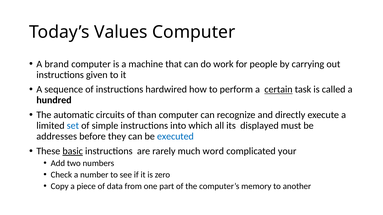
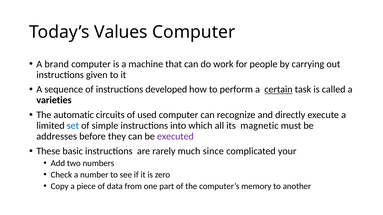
hardwired: hardwired -> developed (166, 90)
hundred: hundred -> varieties (54, 100)
than: than -> used (147, 115)
displayed: displayed -> magnetic (259, 126)
executed colour: blue -> purple (175, 137)
basic underline: present -> none (73, 151)
word: word -> since (213, 151)
